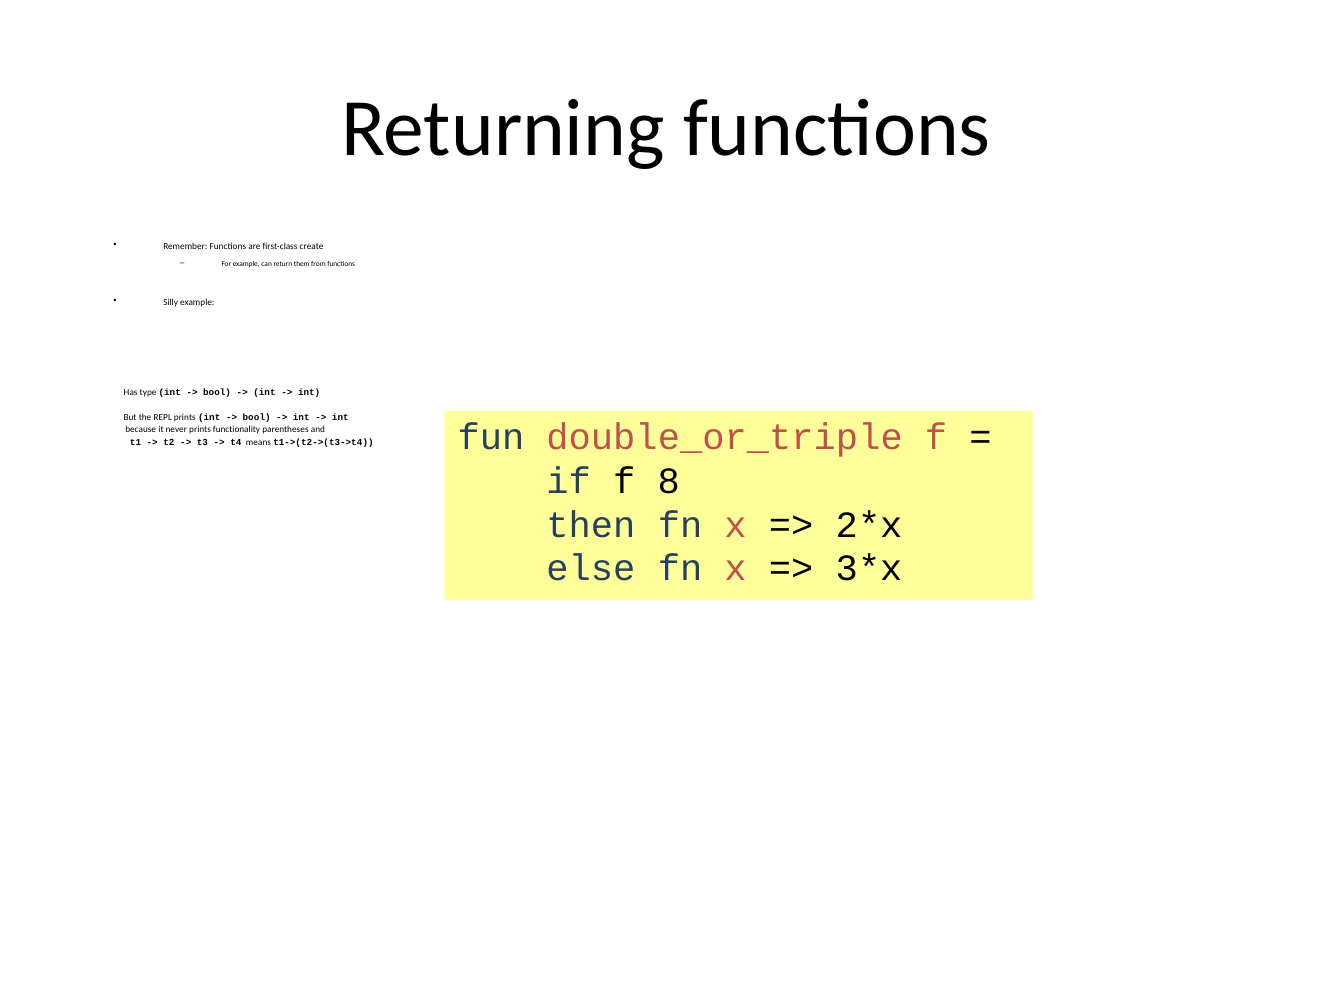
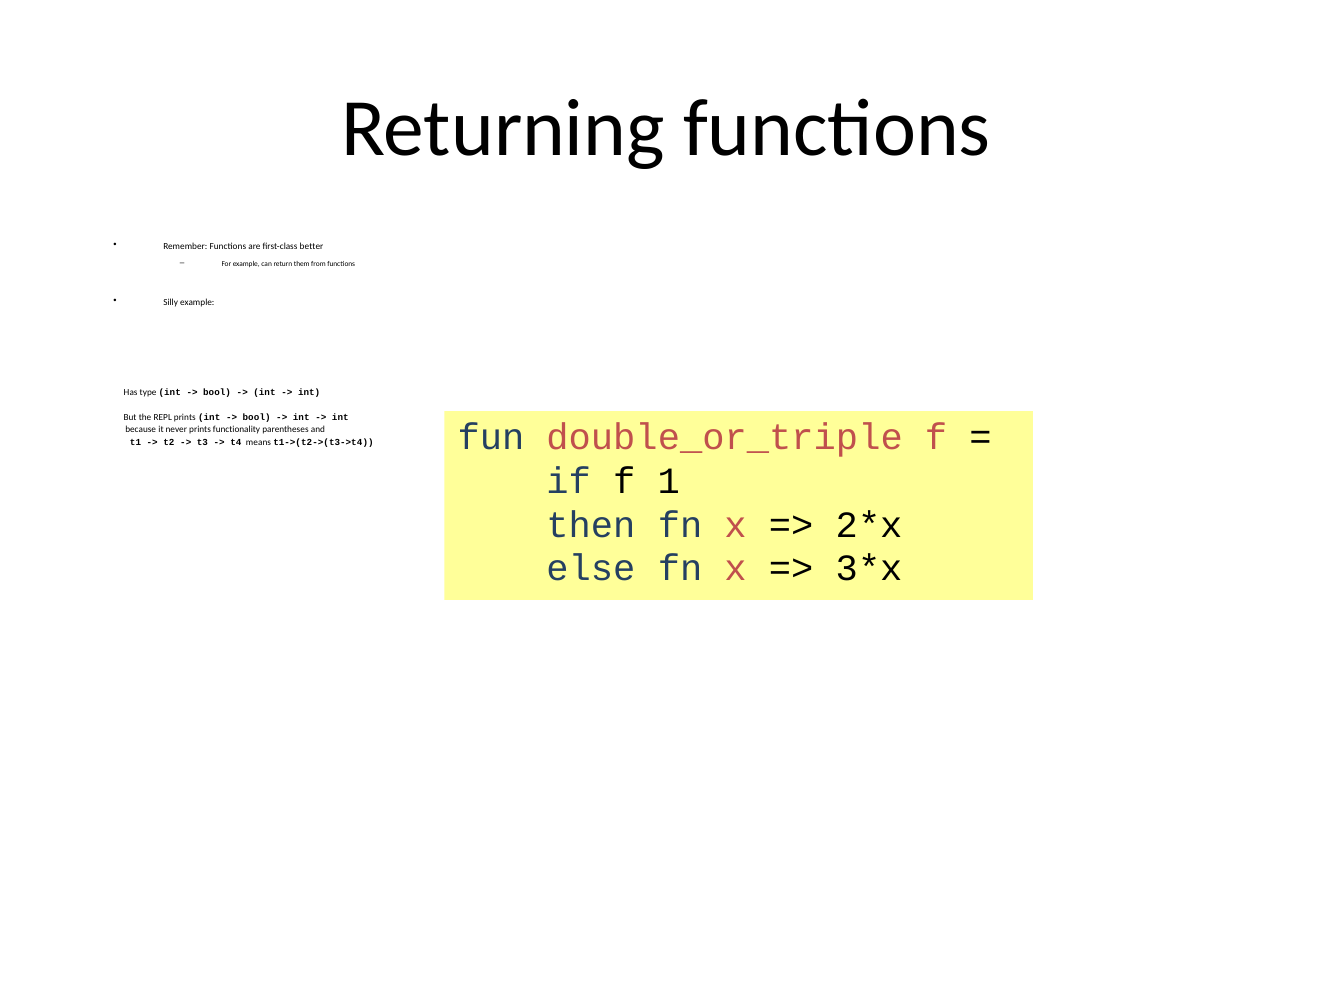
create: create -> better (312, 246)
8: 8 -> 1 (669, 481)
